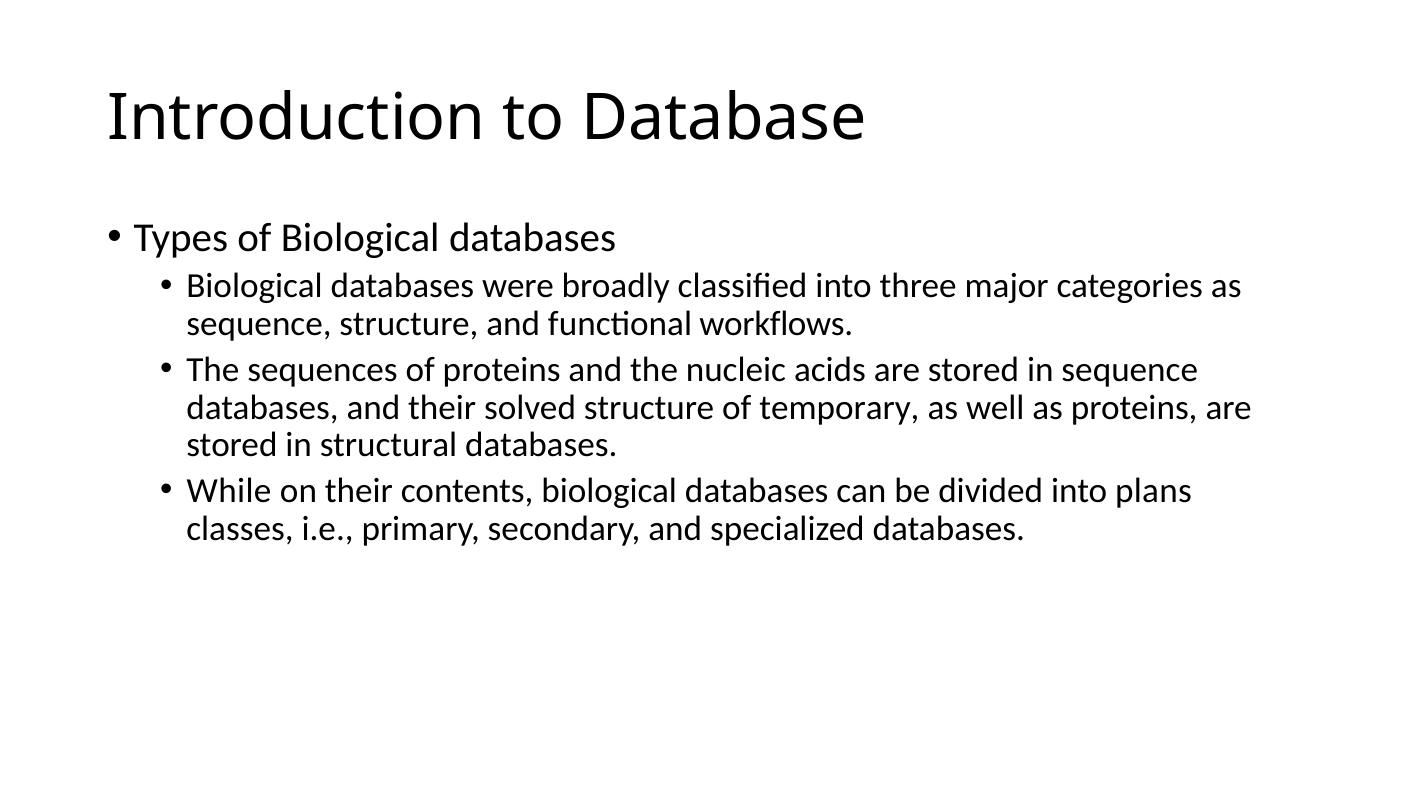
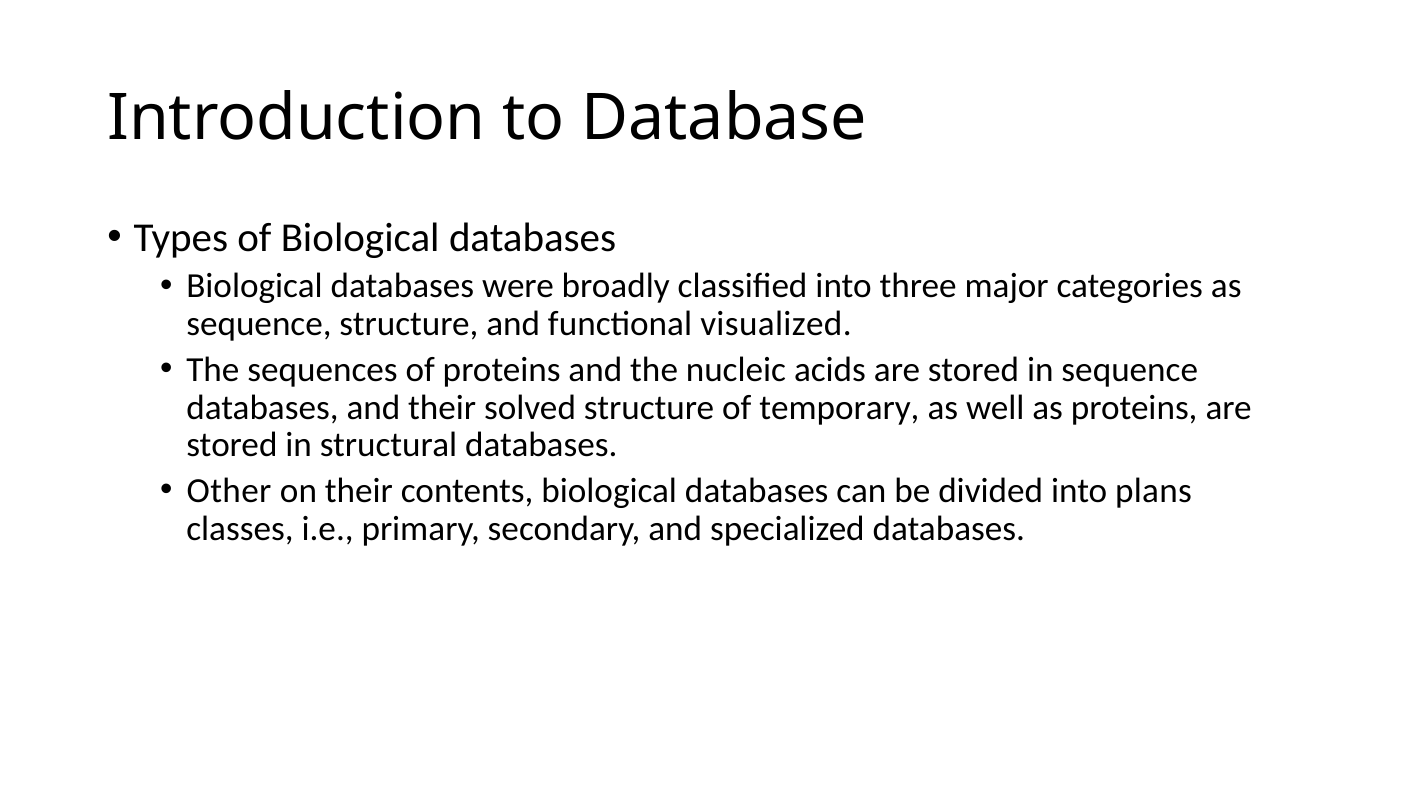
workflows: workflows -> visualized (776, 324)
While: While -> Other (229, 491)
